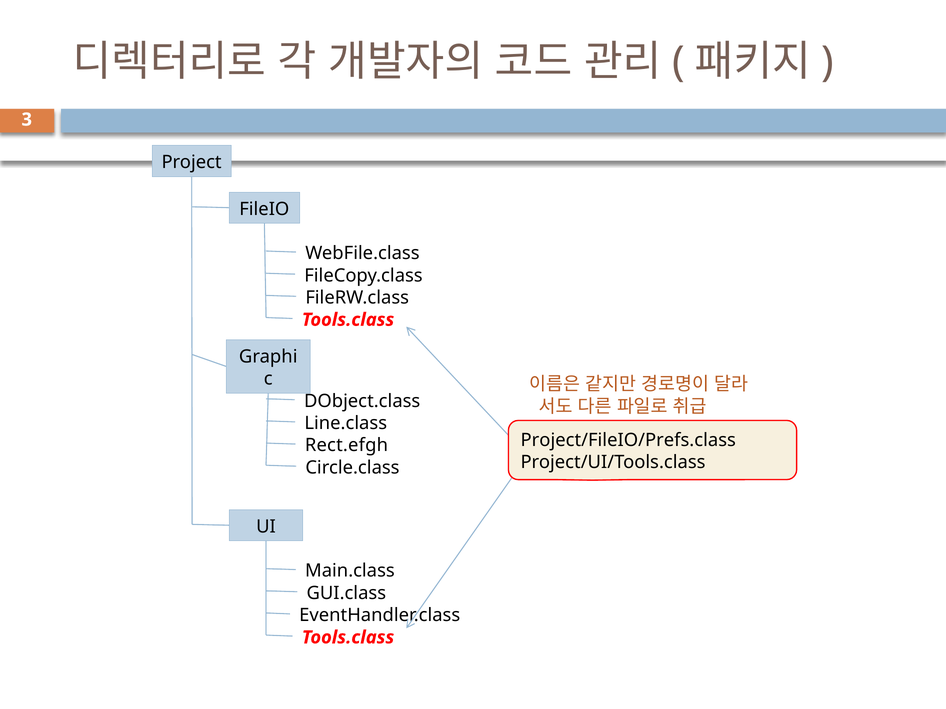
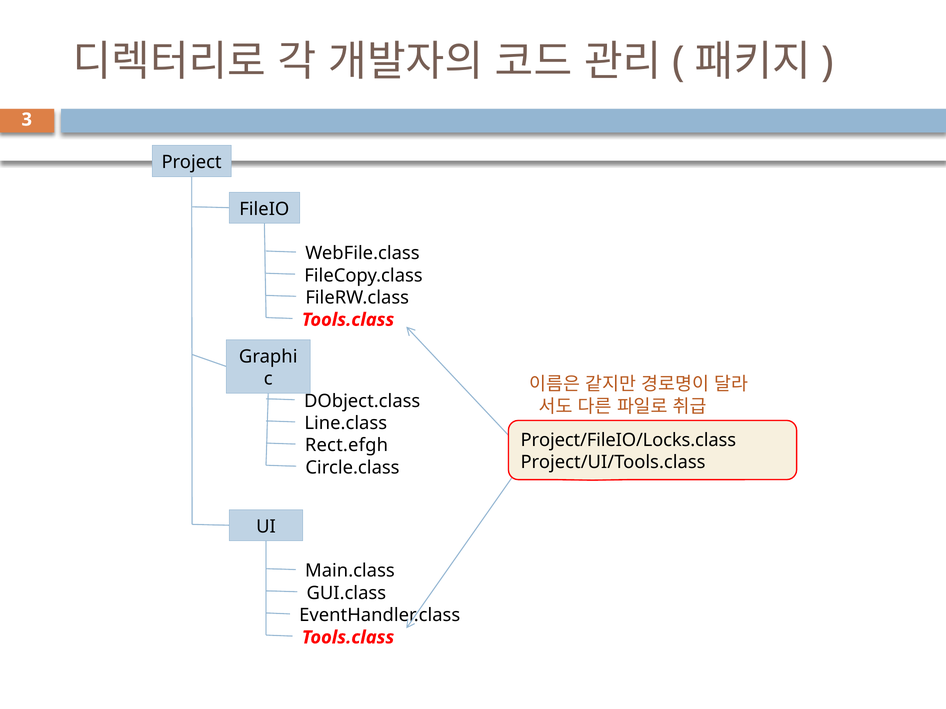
Project/FileIO/Prefs.class: Project/FileIO/Prefs.class -> Project/FileIO/Locks.class (628, 441)
